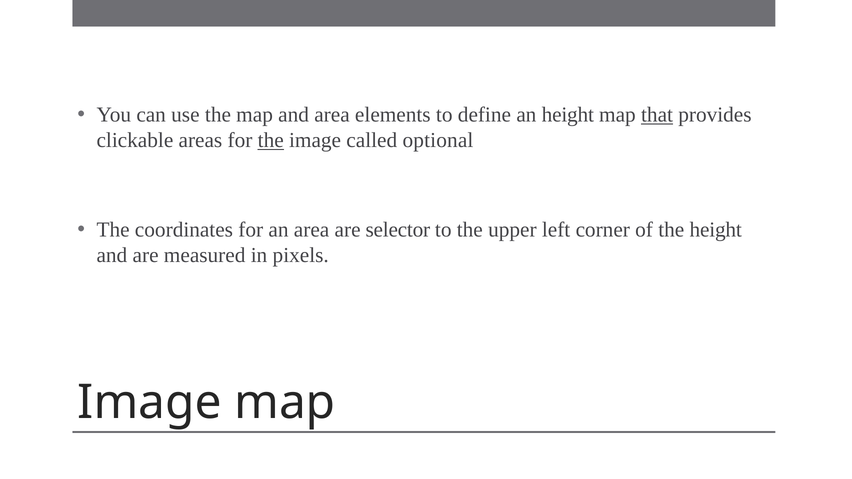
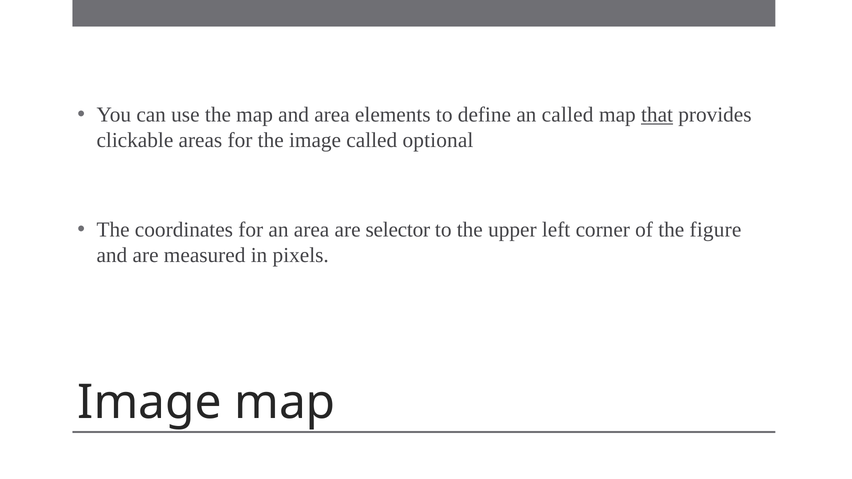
an height: height -> called (568, 115)
the underline: present -> none (271, 140)
the height: height -> figure (716, 230)
